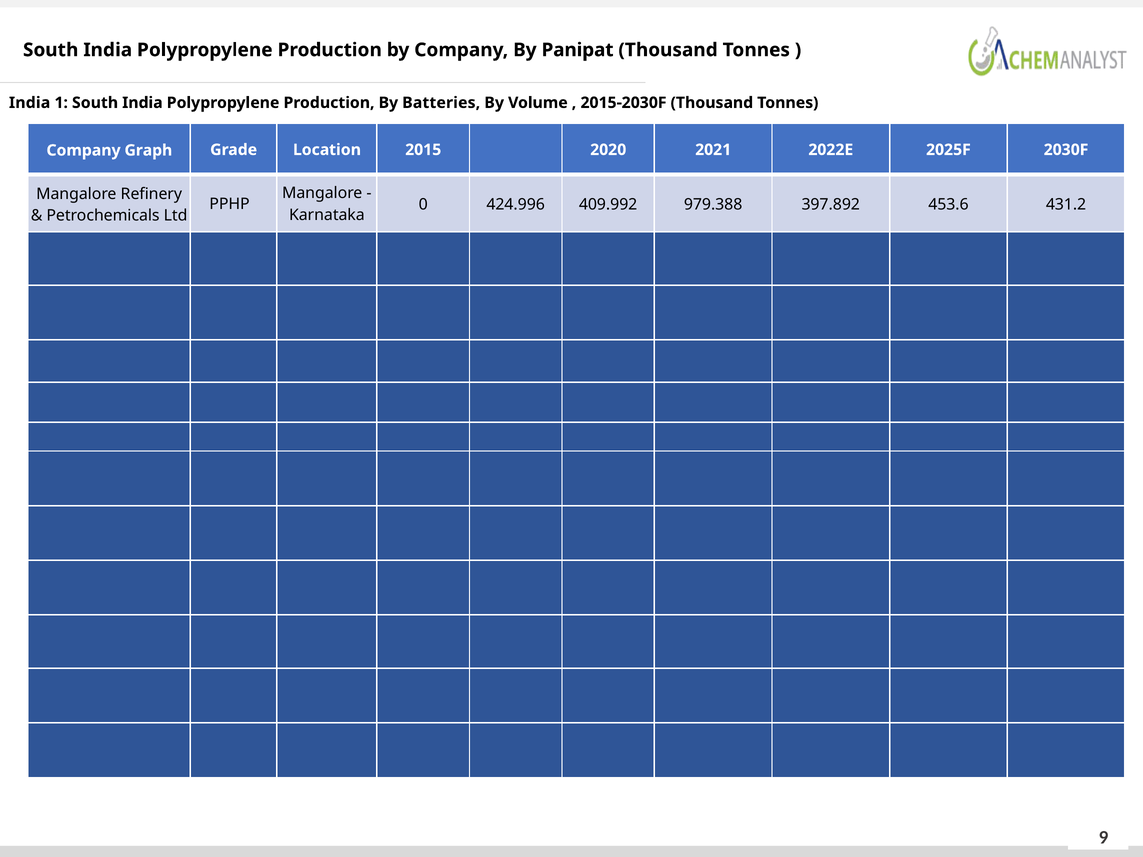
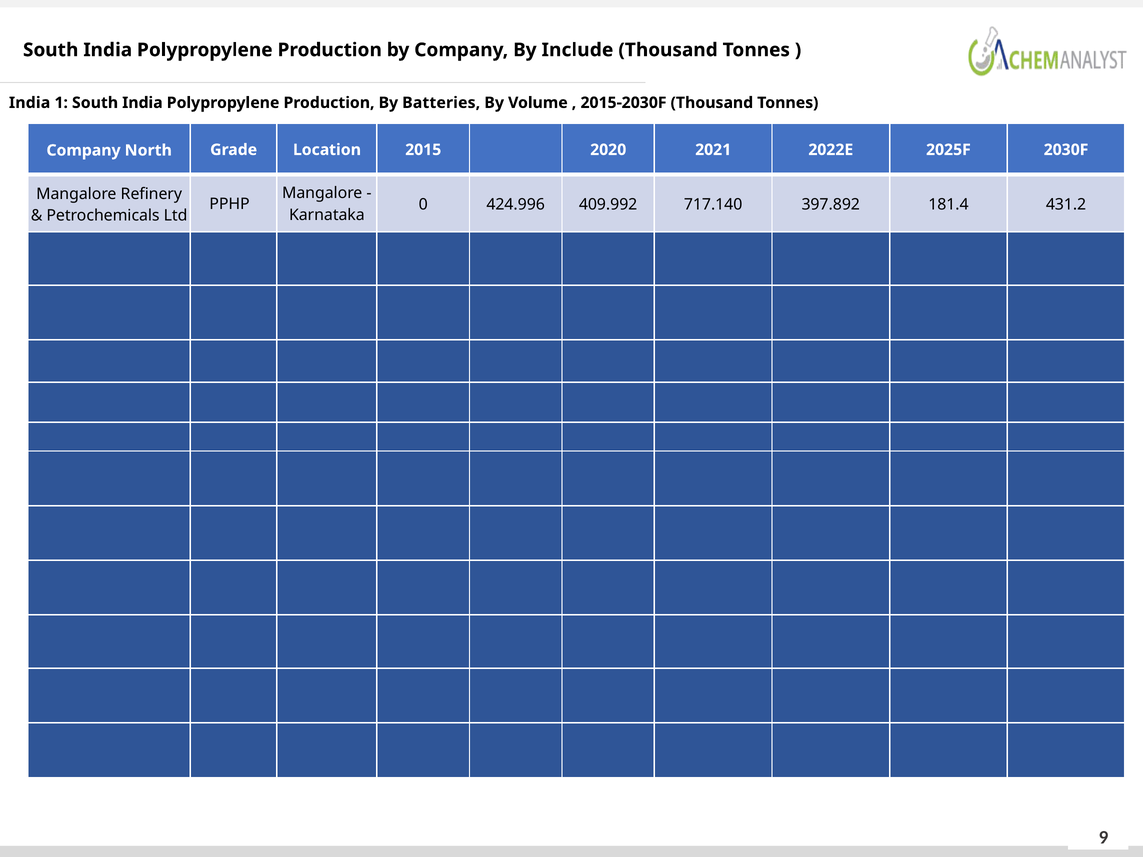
Panipat: Panipat -> Include (577, 50)
Graph: Graph -> North (148, 150)
979.388: 979.388 -> 717.140 (713, 205)
453.6: 453.6 -> 181.4 (948, 205)
